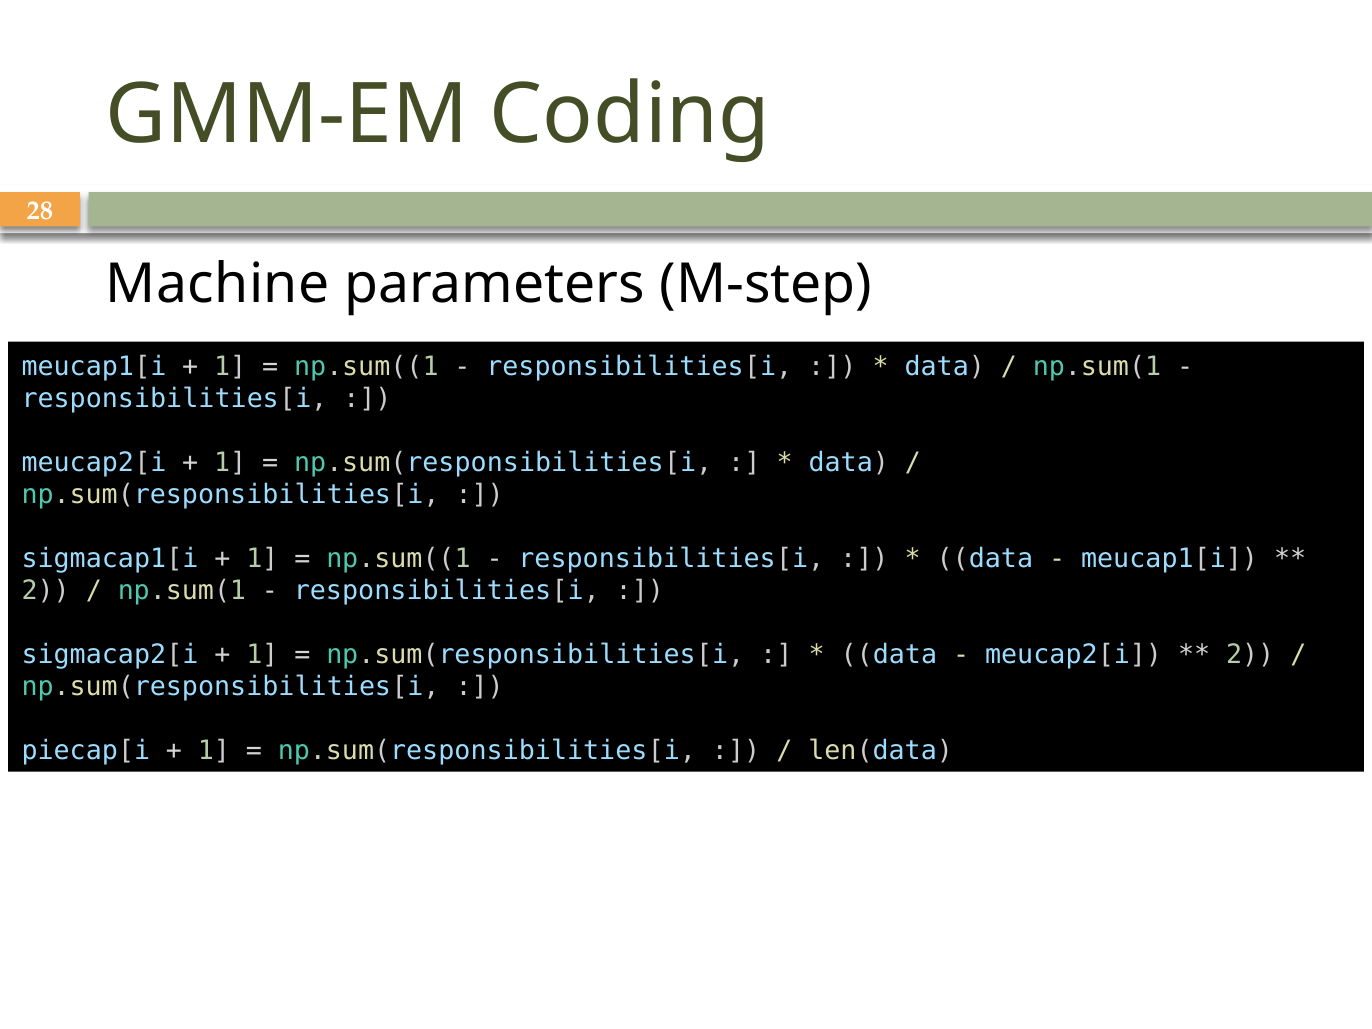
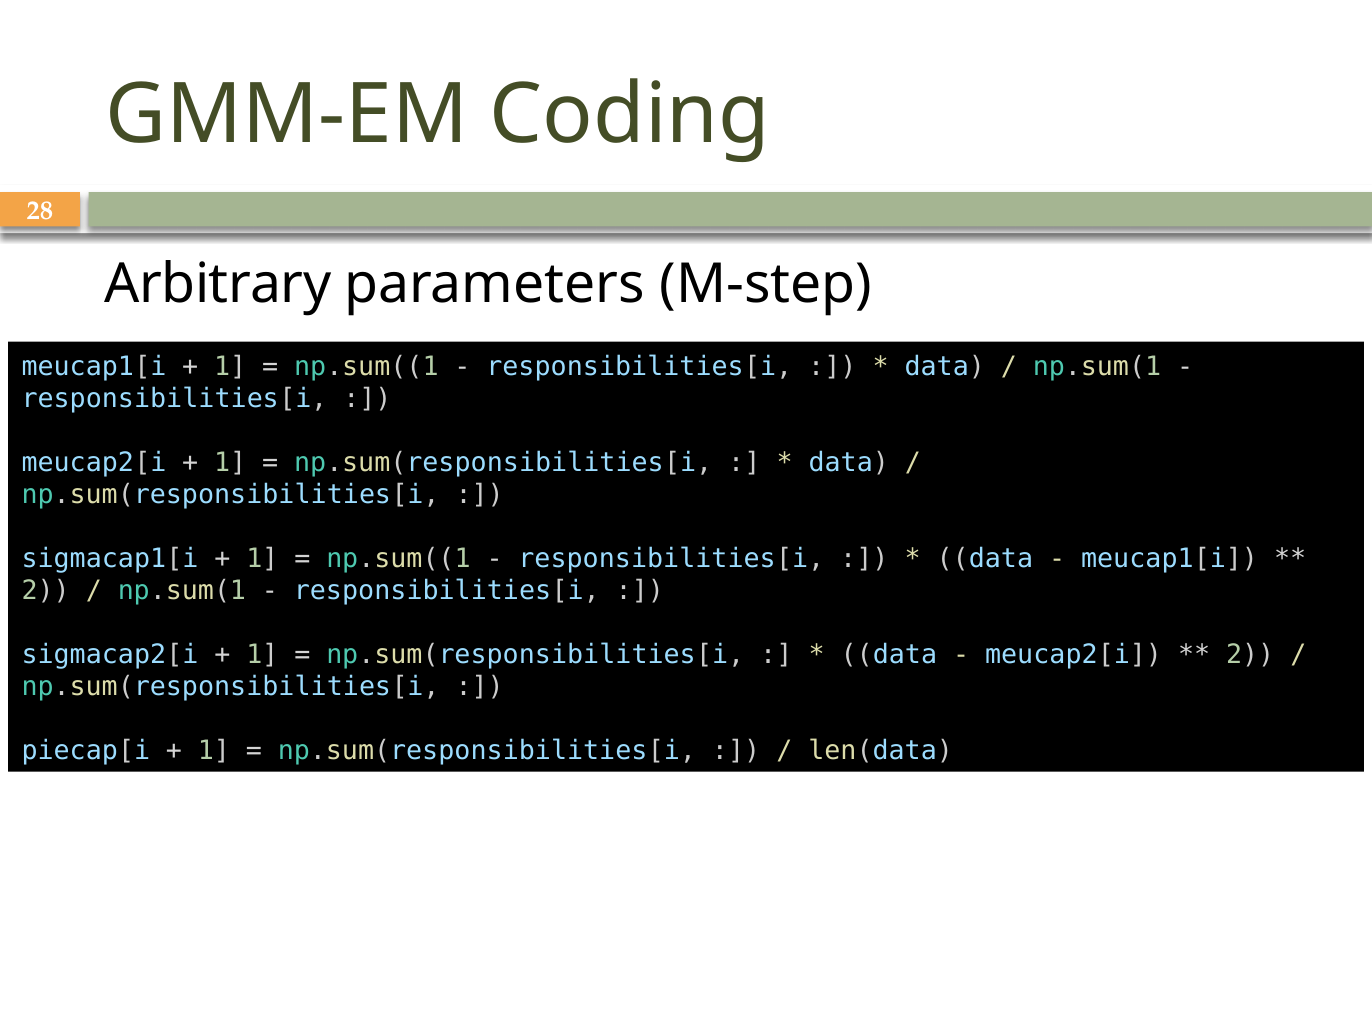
Machine: Machine -> Arbitrary (218, 284)
